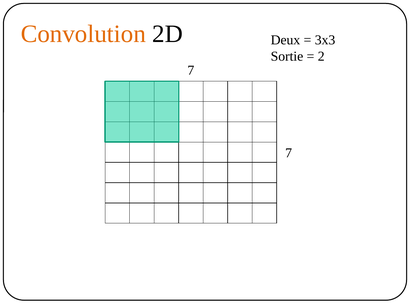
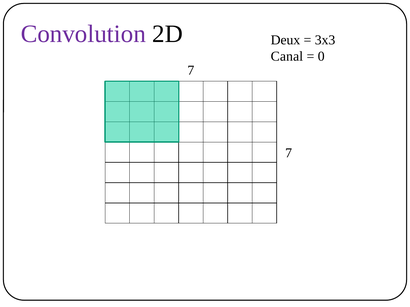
Convolution colour: orange -> purple (83, 34)
Sortie: Sortie -> Canal (287, 56)
2: 2 -> 0 (321, 56)
